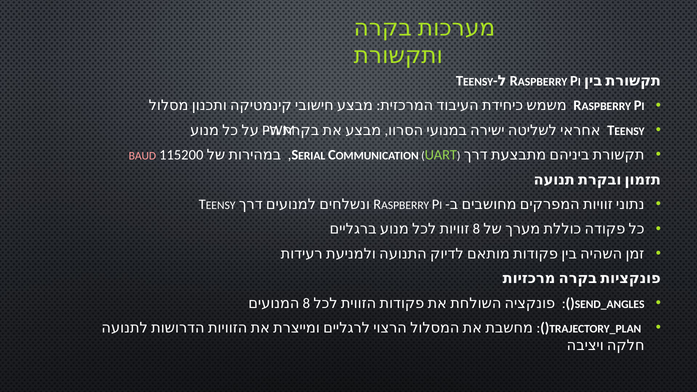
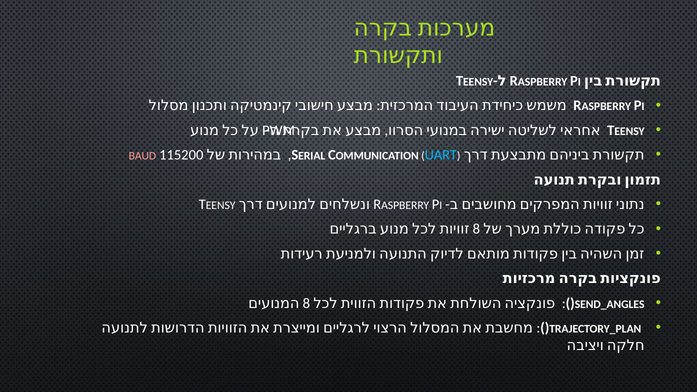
UART colour: light green -> light blue (441, 155)
